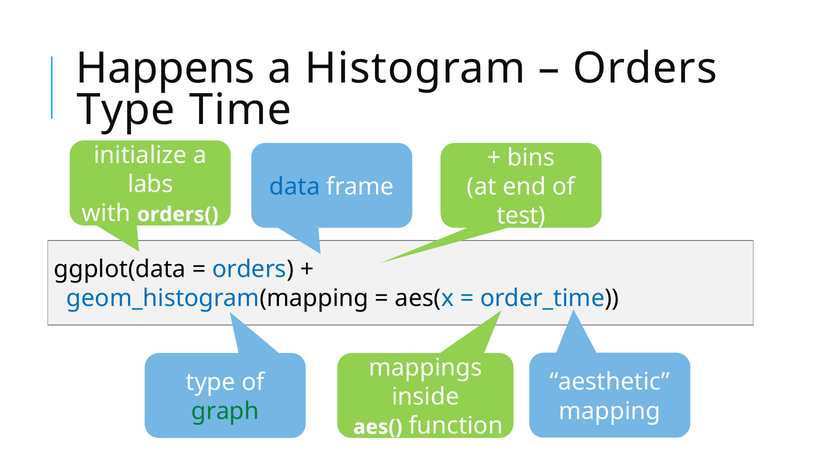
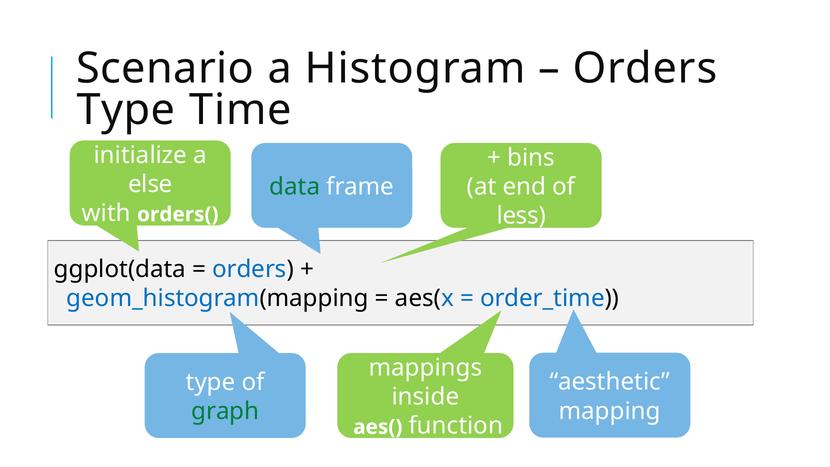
Happens: Happens -> Scenario (165, 68)
labs: labs -> else (150, 184)
data colour: blue -> green (295, 187)
test: test -> less (521, 216)
